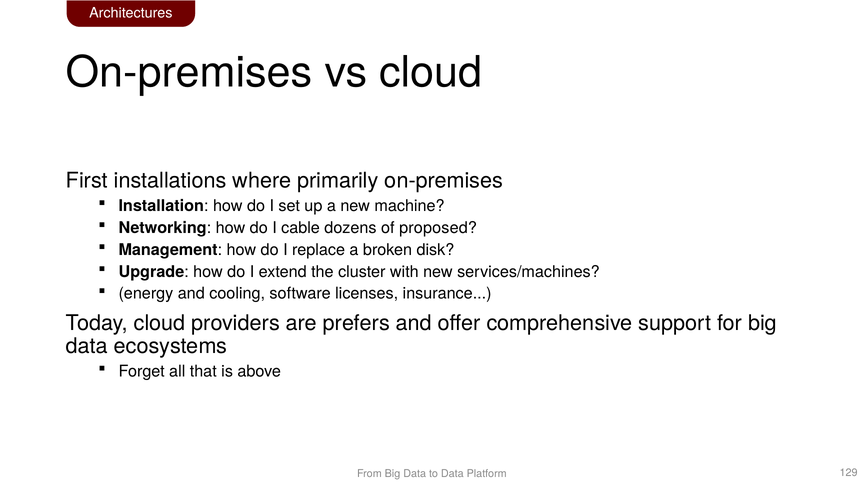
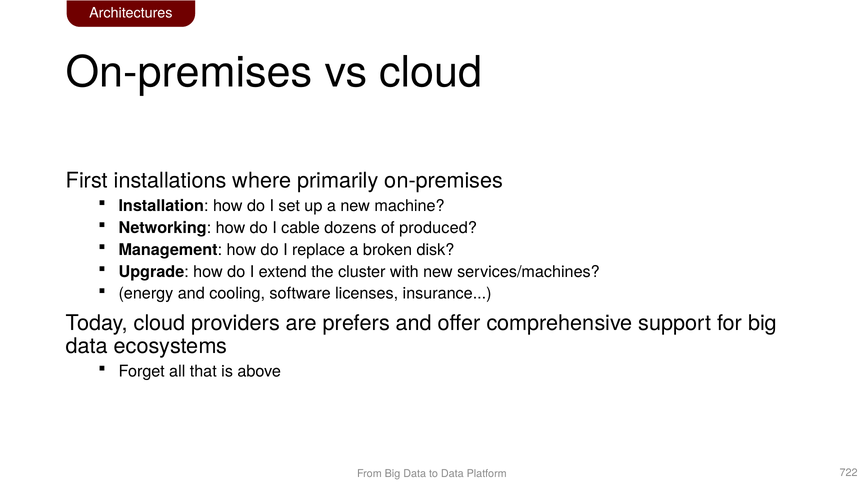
proposed: proposed -> produced (438, 228)
129: 129 -> 722 (849, 473)
